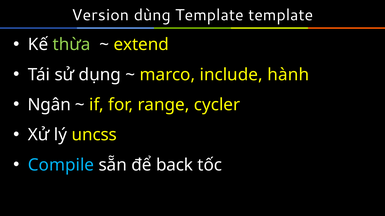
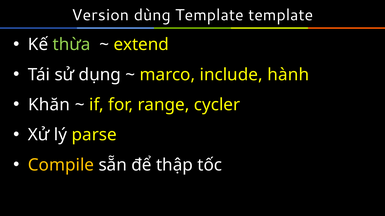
Ngân: Ngân -> Khăn (49, 105)
uncss: uncss -> parse (94, 135)
Compile colour: light blue -> yellow (61, 165)
back: back -> thập (174, 165)
